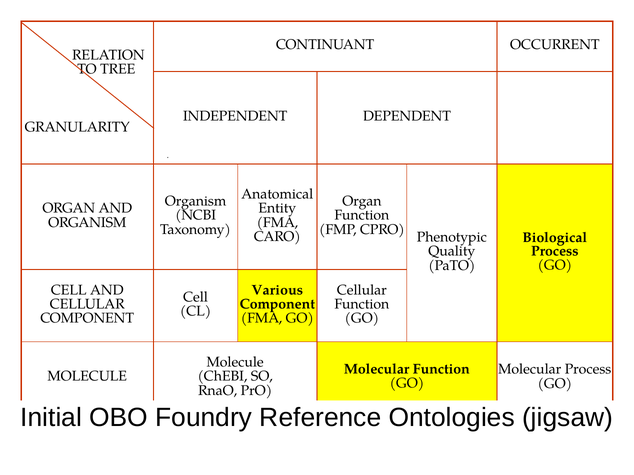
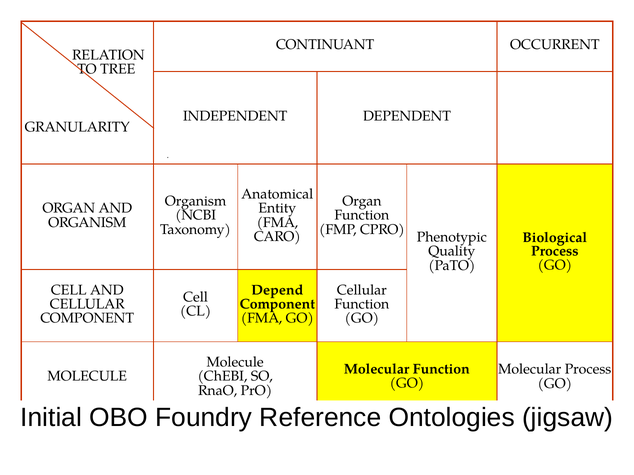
Various: Various -> Depend (277, 291)
